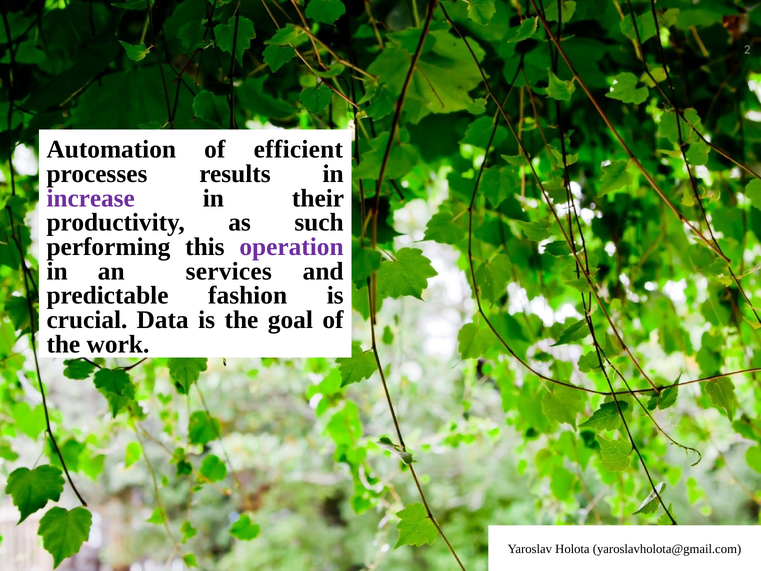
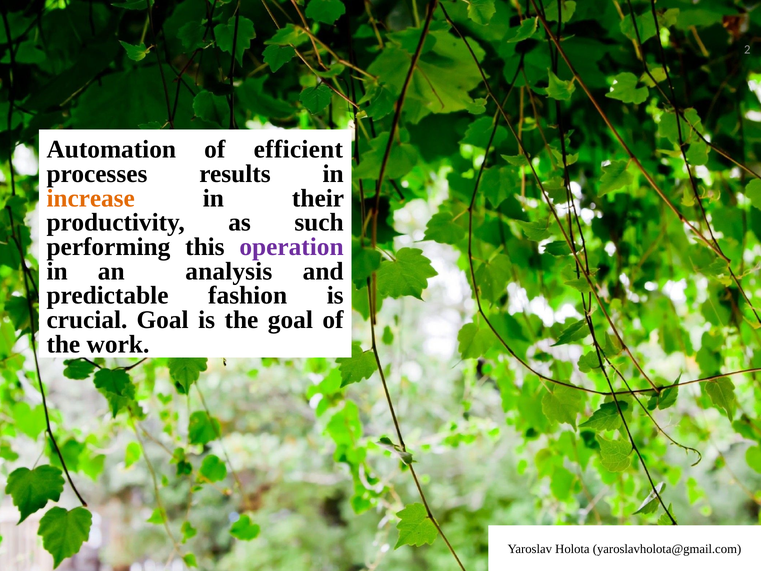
increase colour: purple -> orange (91, 198)
services: services -> analysis (229, 271)
crucial Data: Data -> Goal (163, 320)
